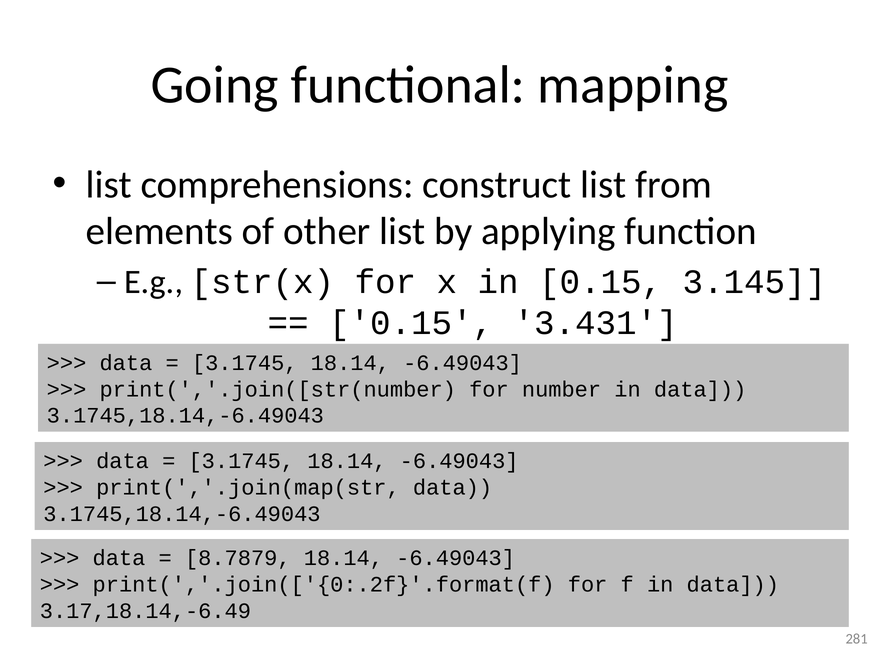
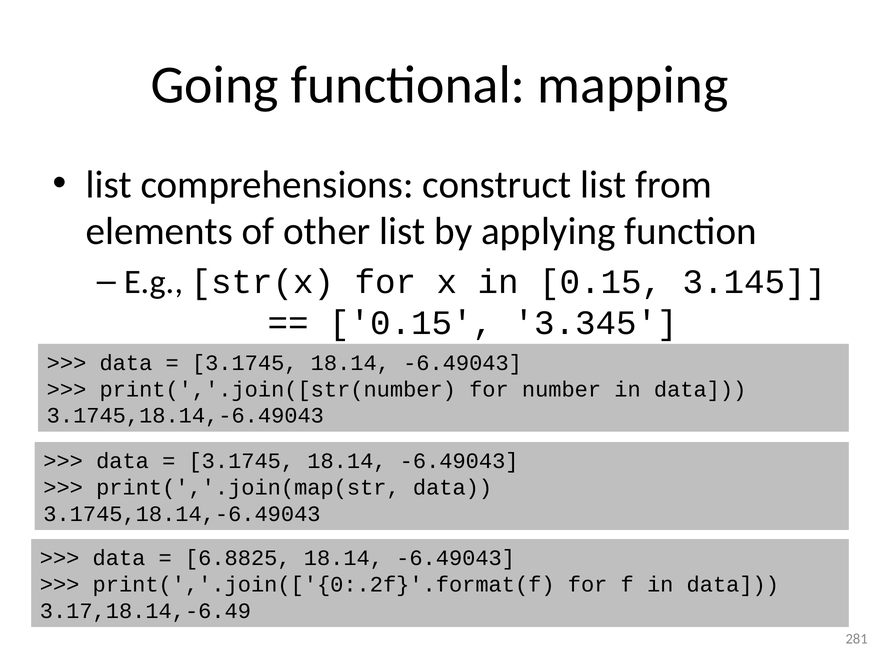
3.431: 3.431 -> 3.345 (596, 323)
8.7879: 8.7879 -> 6.8825 (238, 558)
